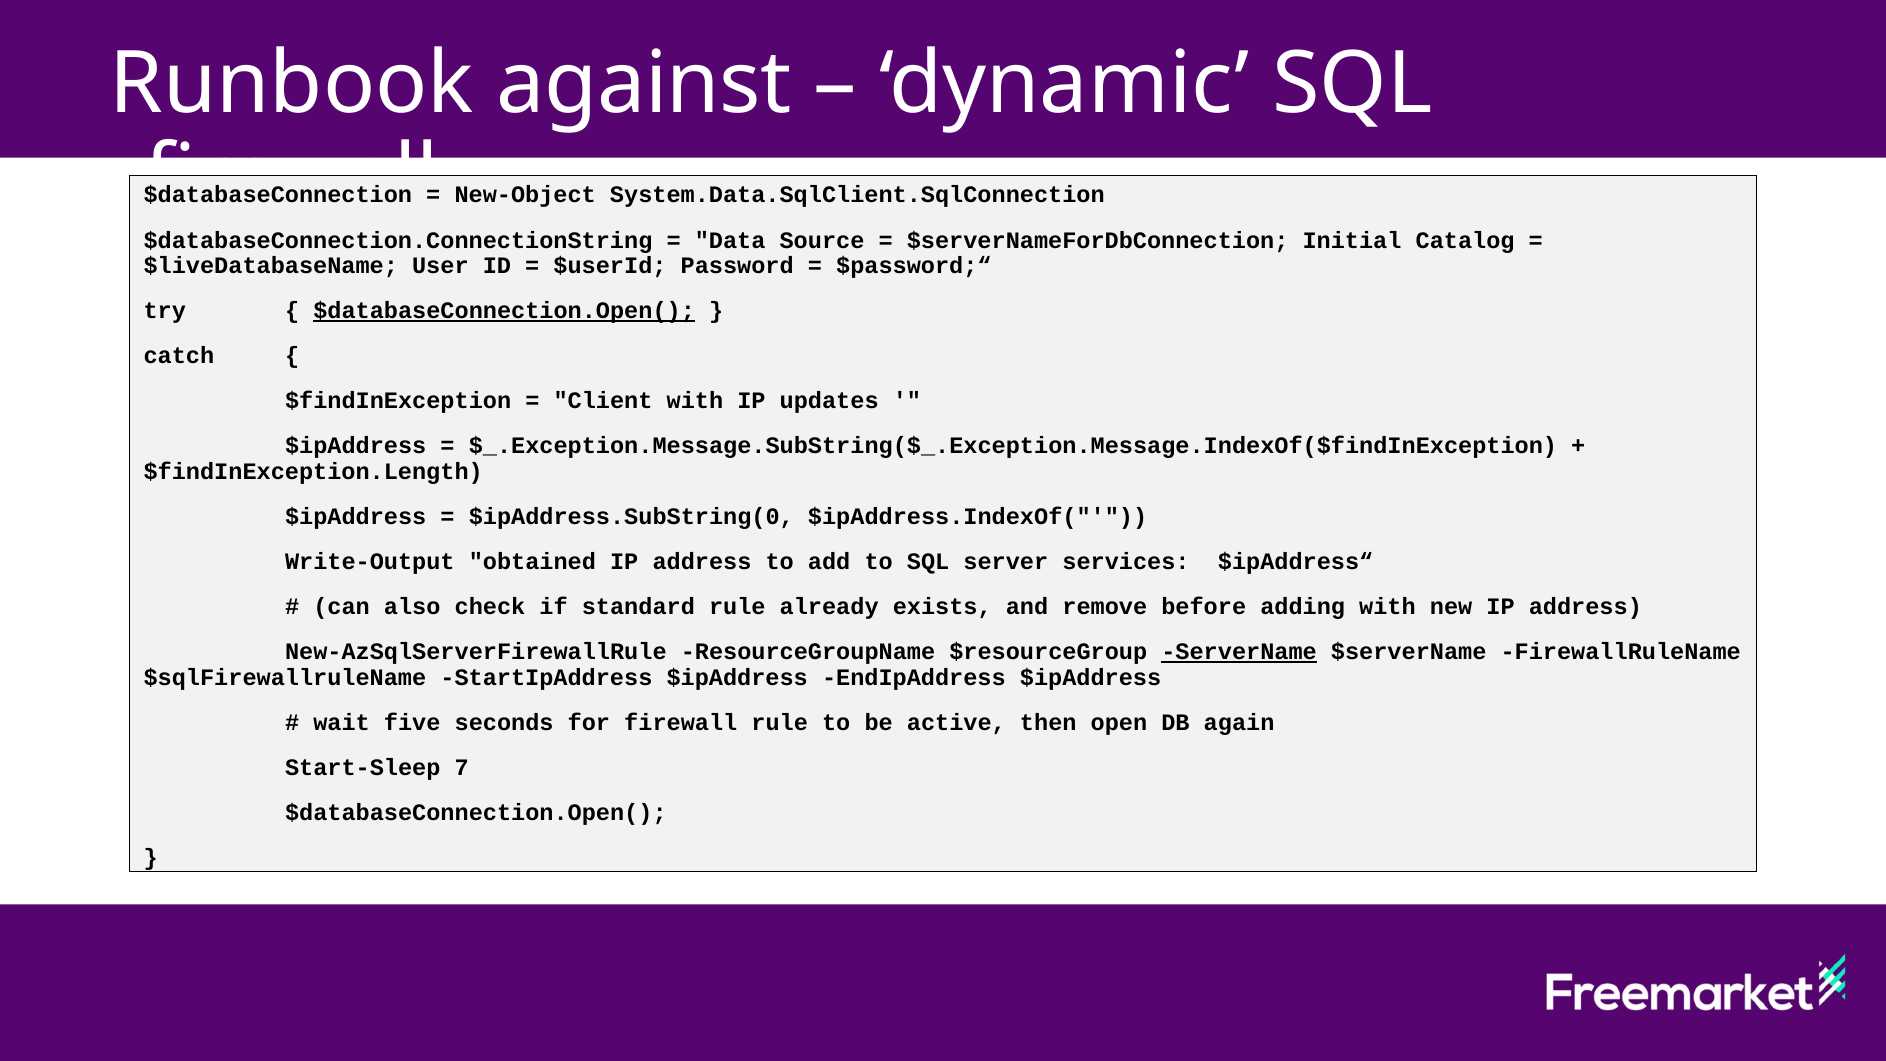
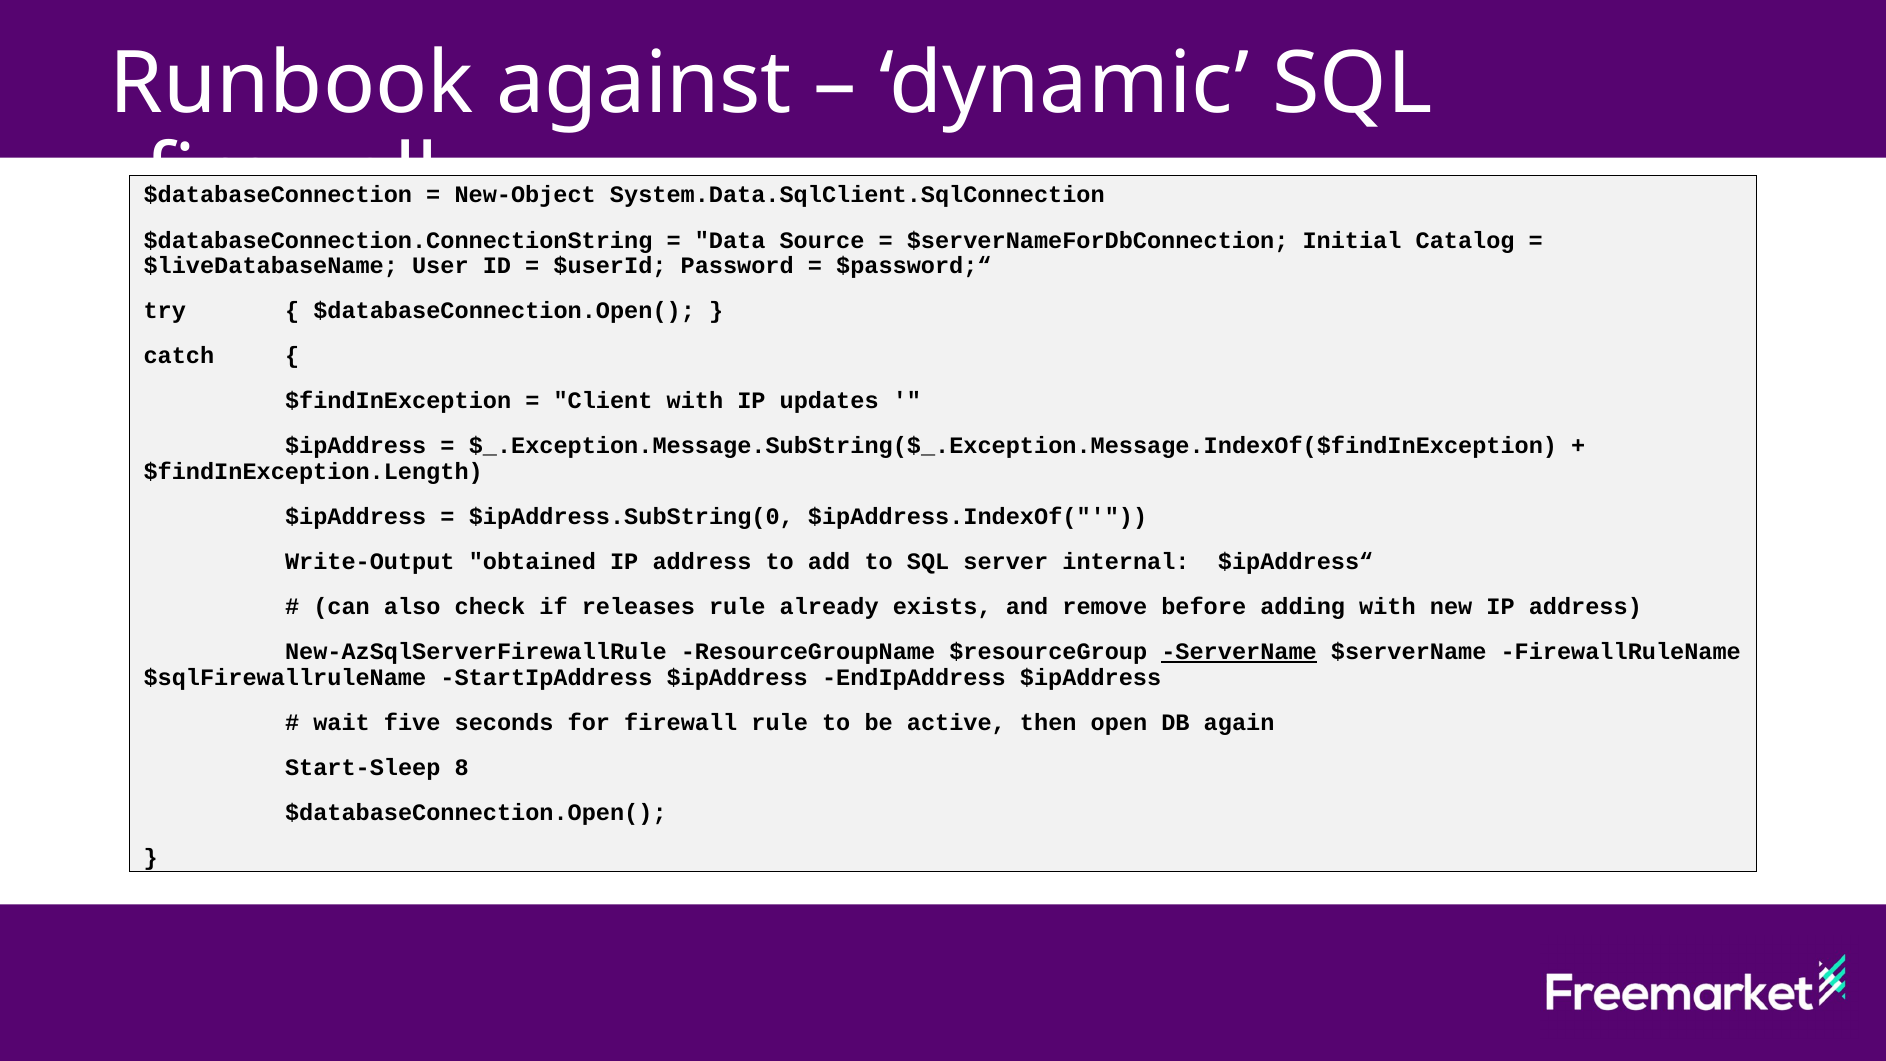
$databaseConnection.Open( underline: present -> none (504, 311)
services: services -> internal (1126, 562)
standard: standard -> releases (638, 607)
7: 7 -> 8 (462, 768)
